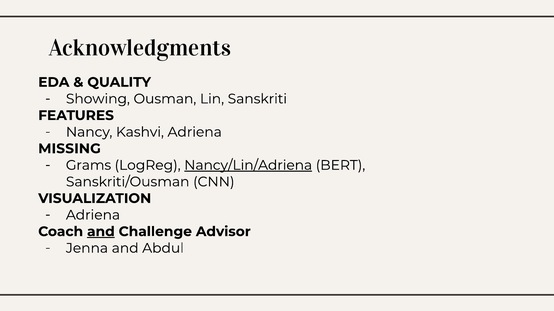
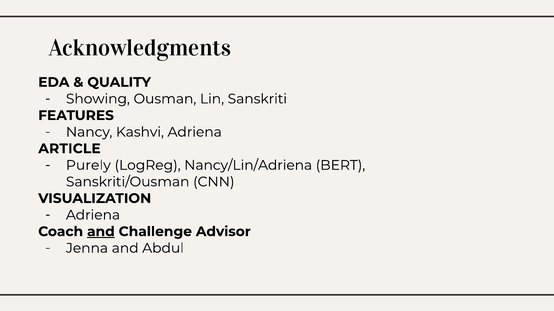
MISSING: MISSING -> ARTICLE (70, 149)
Grams: Grams -> Purely (88, 166)
Nancy/Lin/Adriena underline: present -> none (248, 166)
